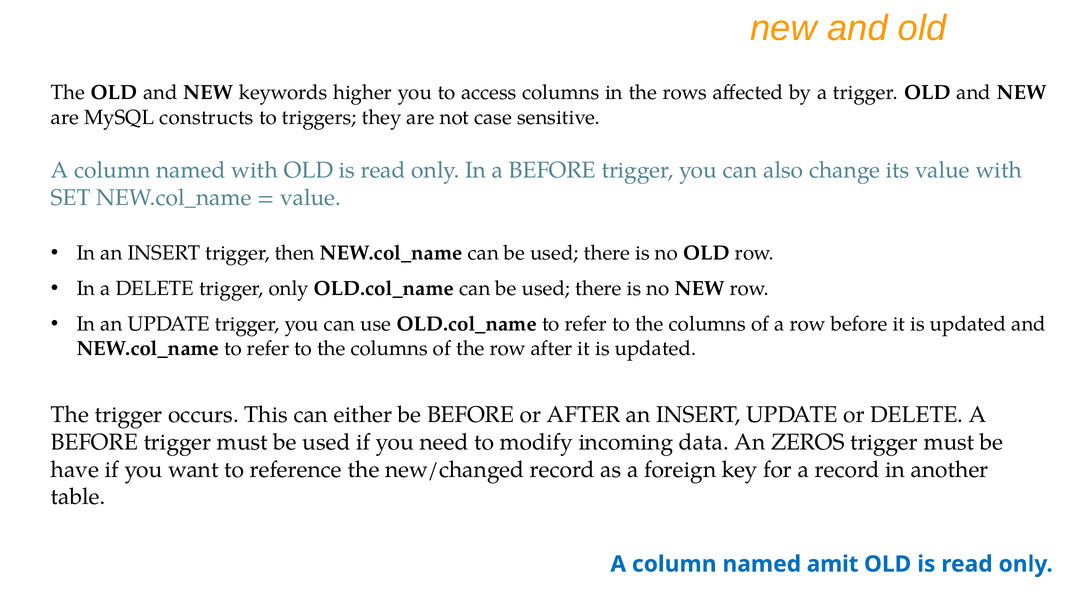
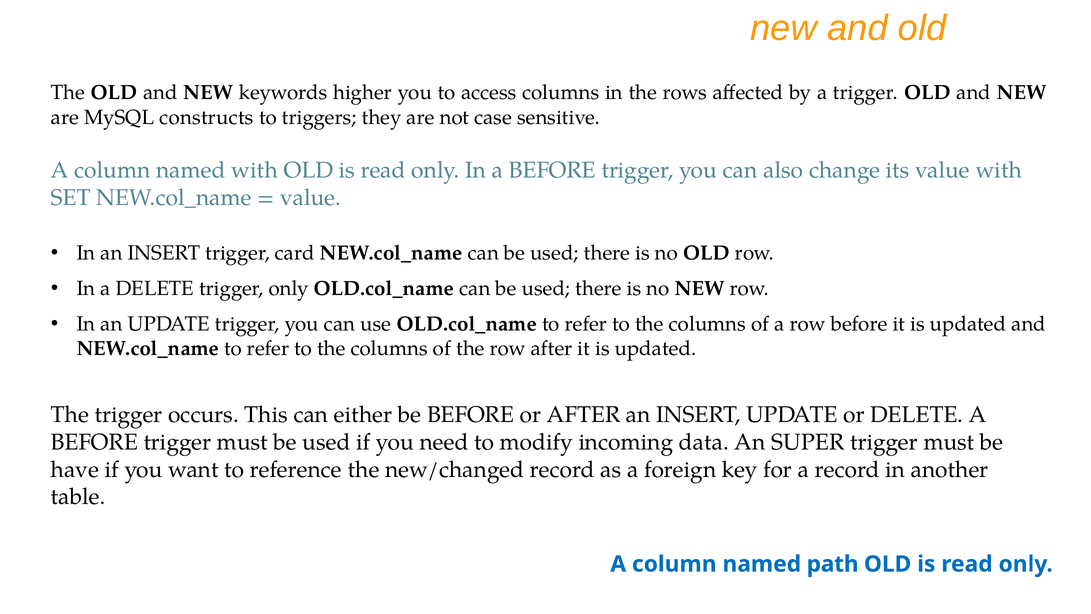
then: then -> card (295, 253)
ZEROS: ZEROS -> SUPER (808, 442)
amit: amit -> path (833, 564)
